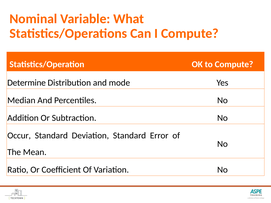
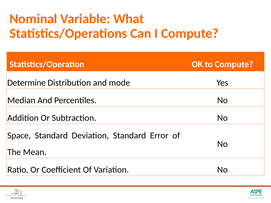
Occur: Occur -> Space (19, 136)
